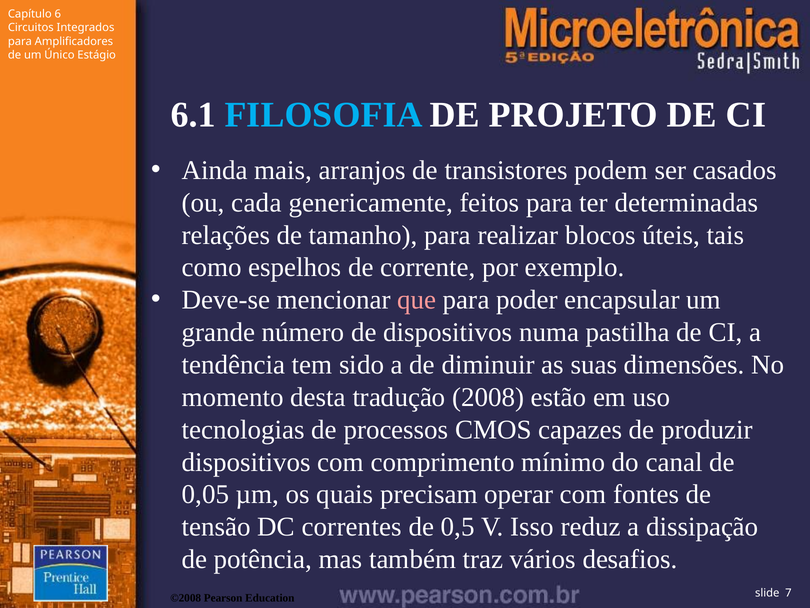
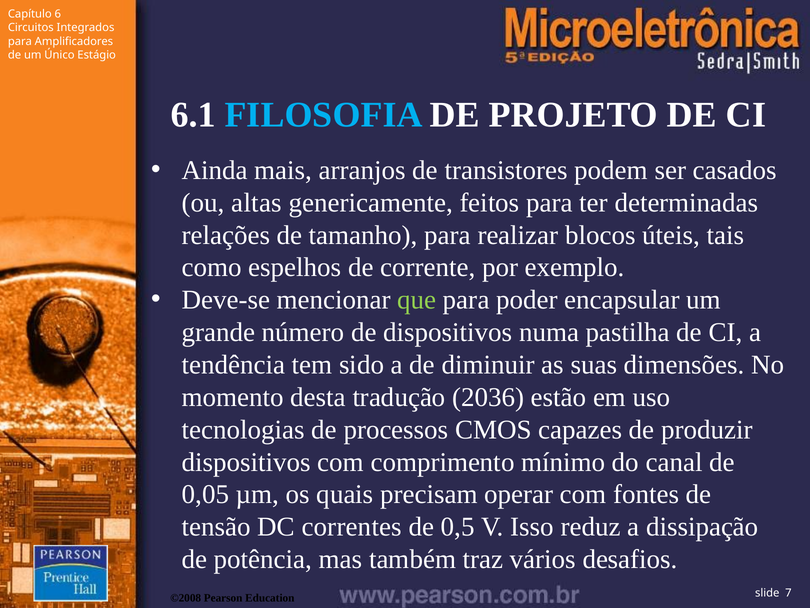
cada: cada -> altas (257, 203)
que colour: pink -> light green (417, 300)
2008: 2008 -> 2036 (488, 397)
